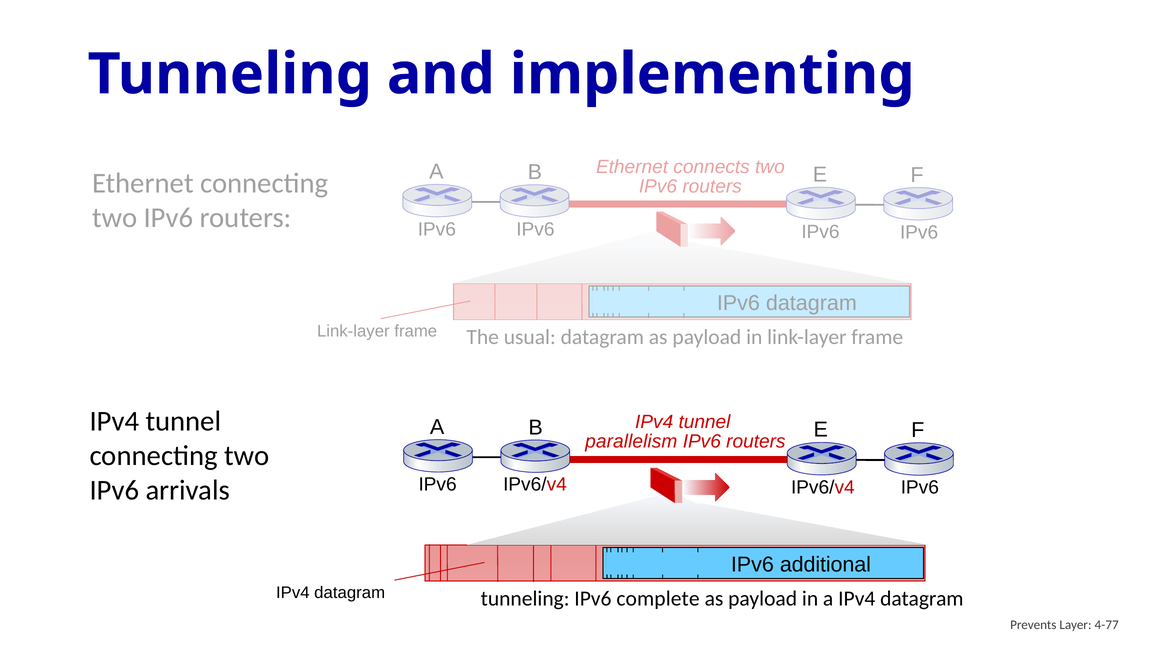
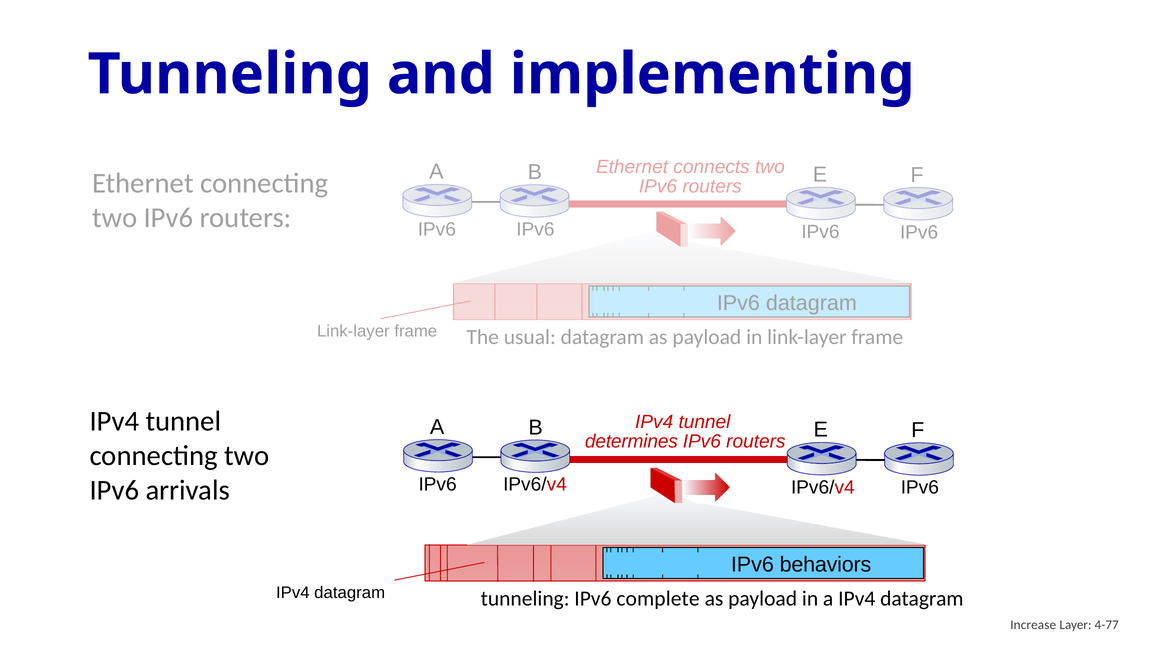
parallelism: parallelism -> determines (631, 442)
additional: additional -> behaviors (825, 565)
Prevents: Prevents -> Increase (1033, 625)
